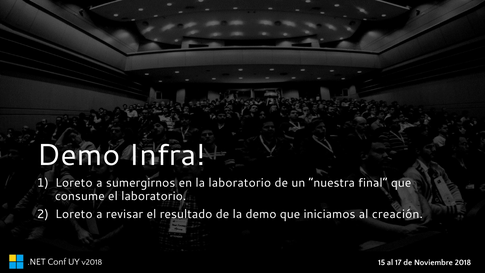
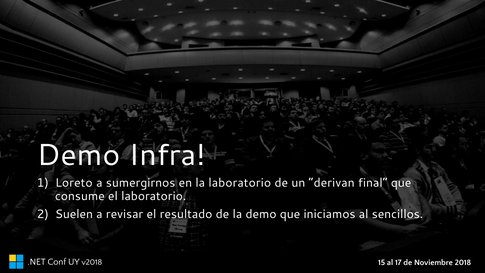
nuestra: nuestra -> derivan (332, 183)
Loreto: Loreto -> Suelen (74, 214)
creación: creación -> sencillos (397, 214)
